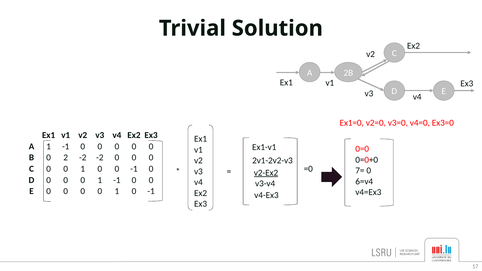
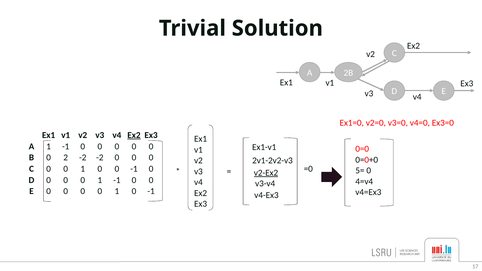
Ex2 underline: none -> present (134, 135)
7=: 7= -> 5= (360, 171)
6=v4: 6=v4 -> 4=v4 (364, 182)
